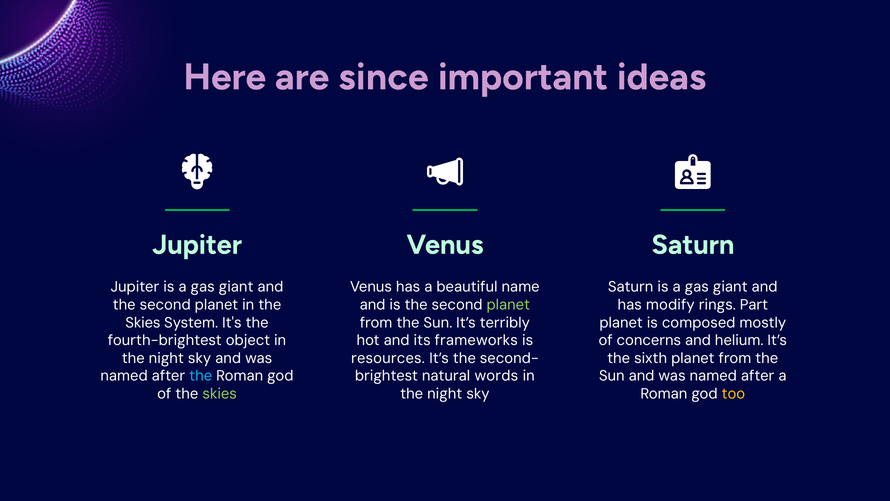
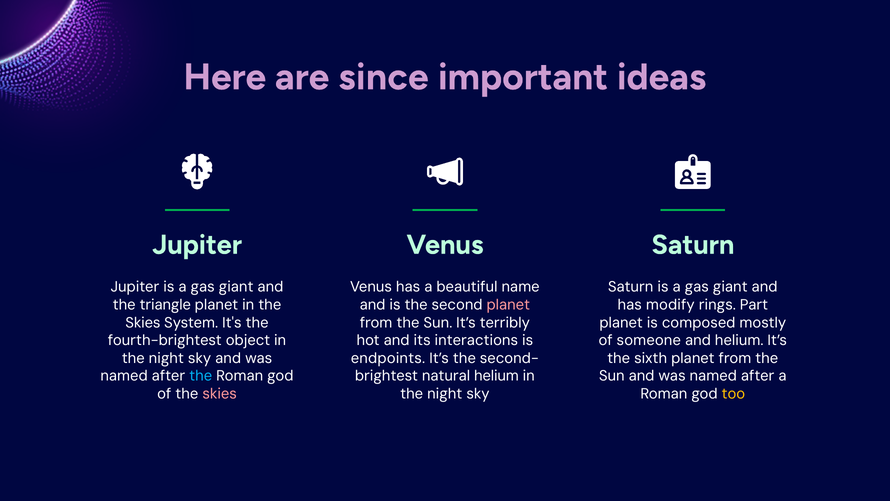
second: second -> triangle (165, 305)
planet colour: light green -> pink (508, 305)
frameworks: frameworks -> interactions (476, 340)
concerns: concerns -> someone (649, 340)
resources: resources -> endpoints (388, 358)
natural words: words -> helium (497, 376)
skies colour: light green -> pink (220, 394)
